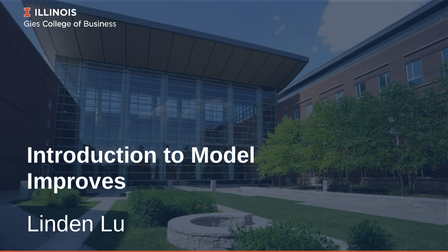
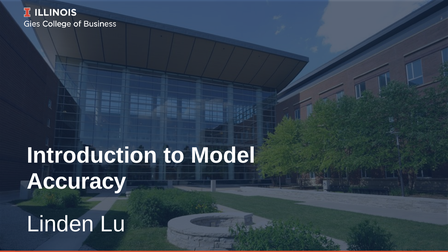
Improves: Improves -> Accuracy (77, 181)
